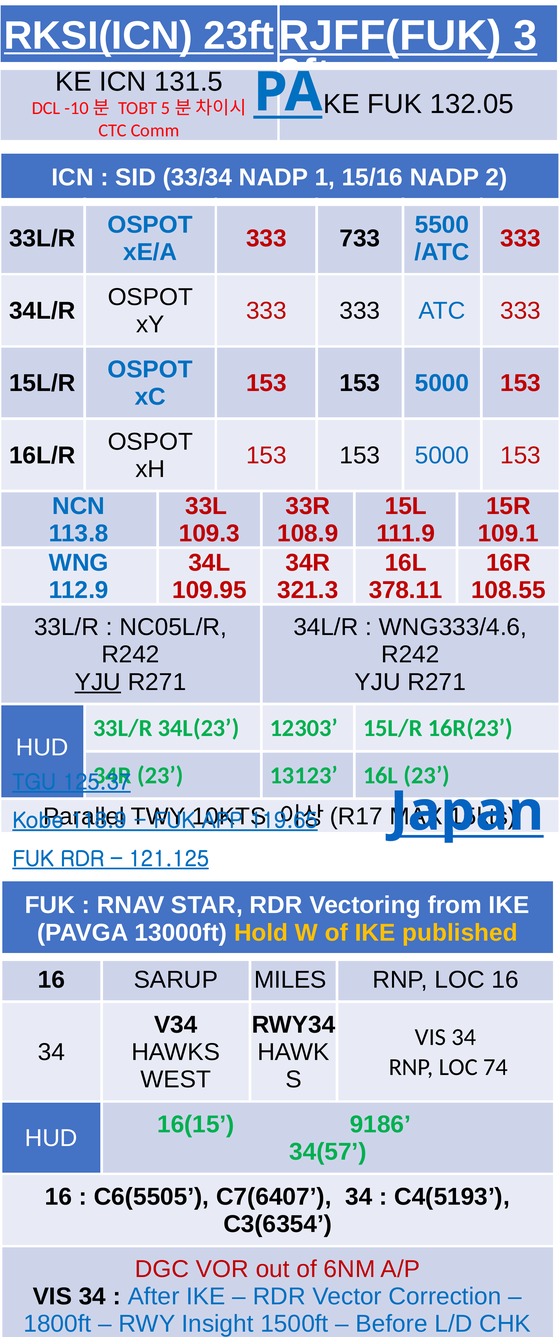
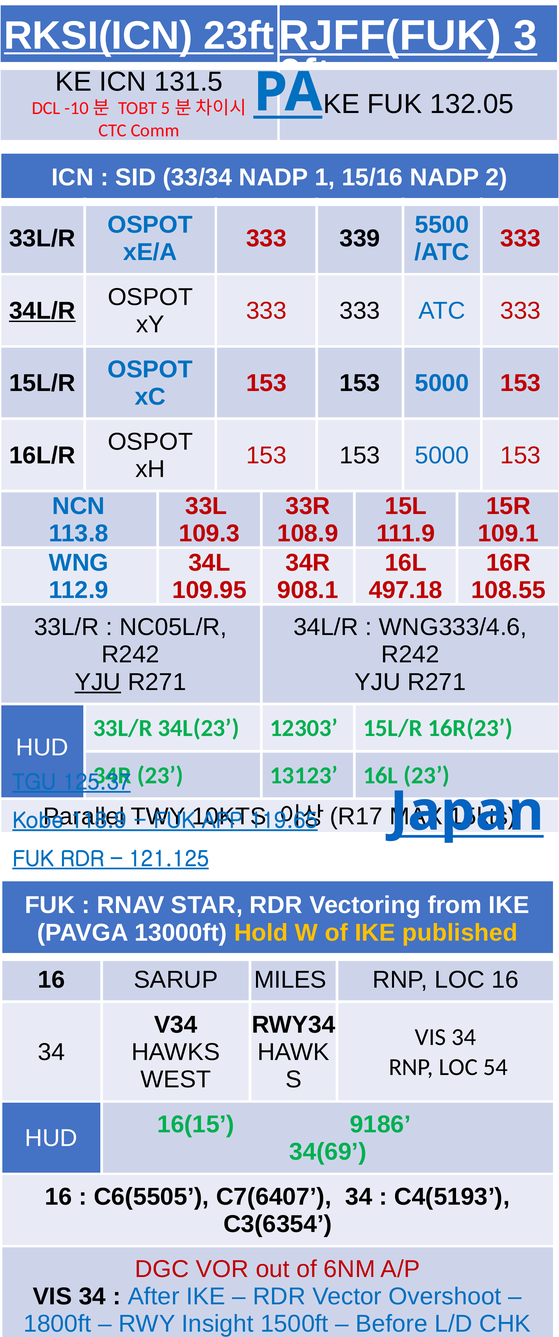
733: 733 -> 339 (360, 239)
34L/R underline: none -> present (42, 311)
321.3: 321.3 -> 908.1 (308, 590)
378.11: 378.11 -> 497.18 (406, 590)
74: 74 -> 54 (496, 1067)
34(57: 34(57 -> 34(69 (328, 1152)
Correction: Correction -> Overshoot (445, 1297)
